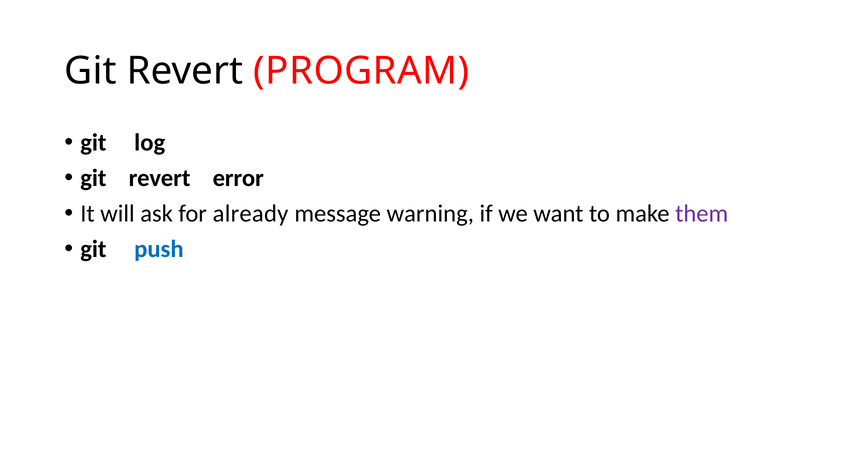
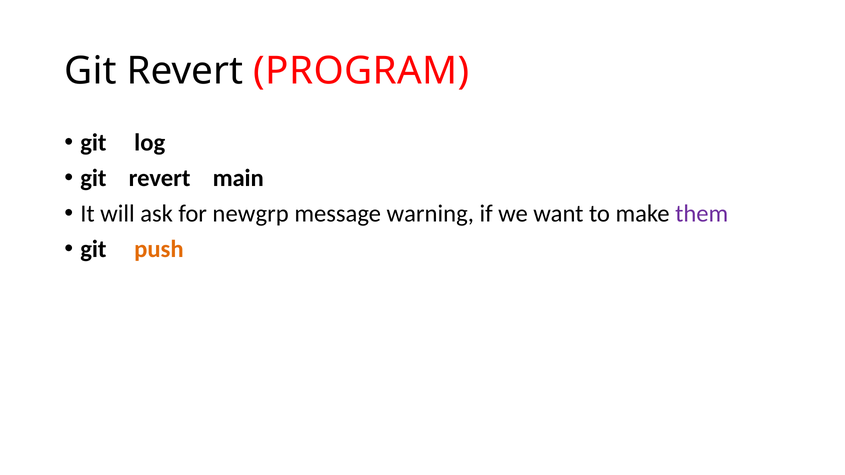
error: error -> main (238, 178)
already: already -> newgrp (251, 214)
push colour: blue -> orange (159, 249)
